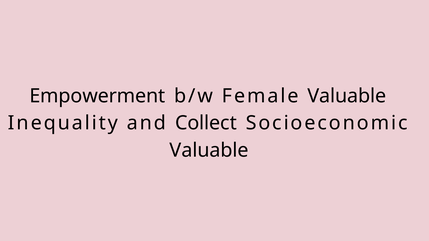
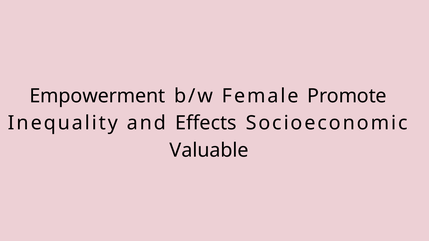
Female Valuable: Valuable -> Promote (347, 96)
Collect: Collect -> Effects (206, 123)
